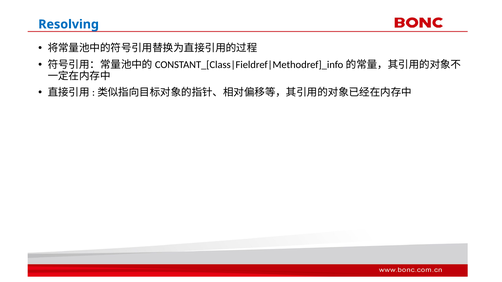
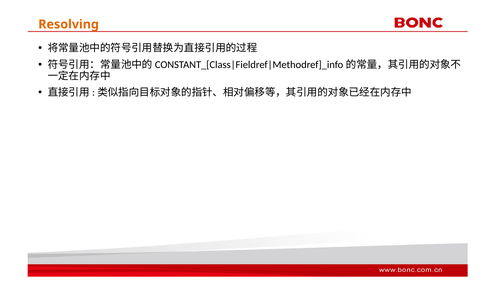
Resolving colour: blue -> orange (69, 24)
